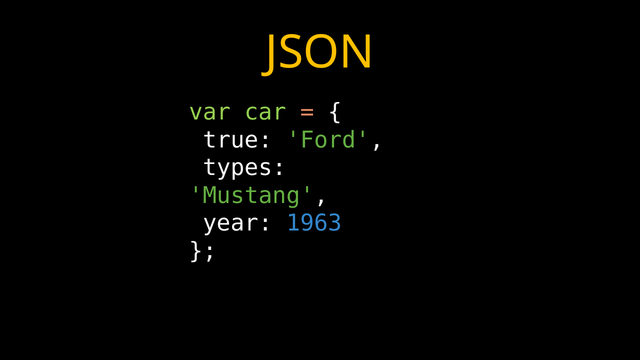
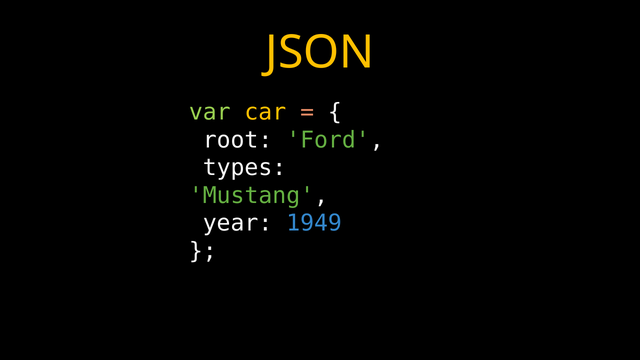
car colour: light green -> yellow (265, 112)
true: true -> root (238, 140)
1963: 1963 -> 1949 (314, 223)
